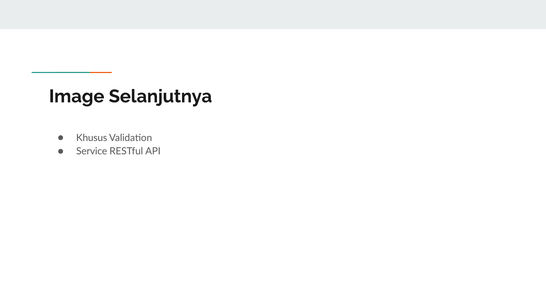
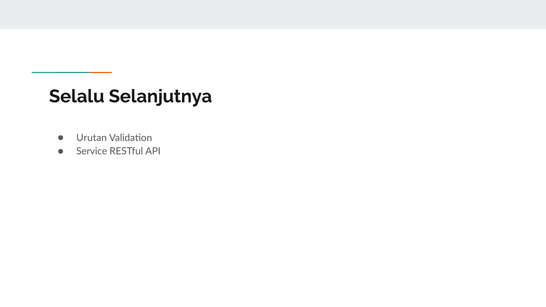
Image: Image -> Selalu (77, 96)
Khusus: Khusus -> Urutan (92, 138)
